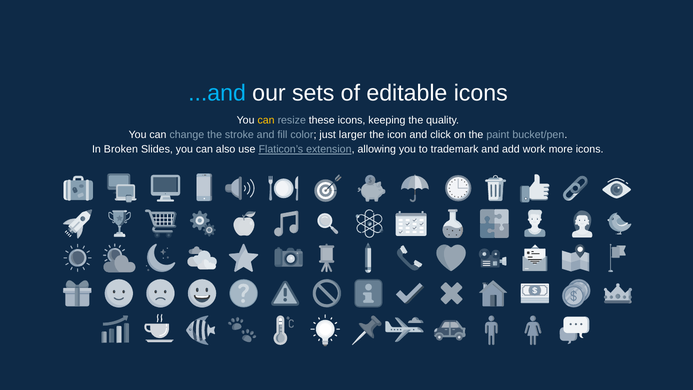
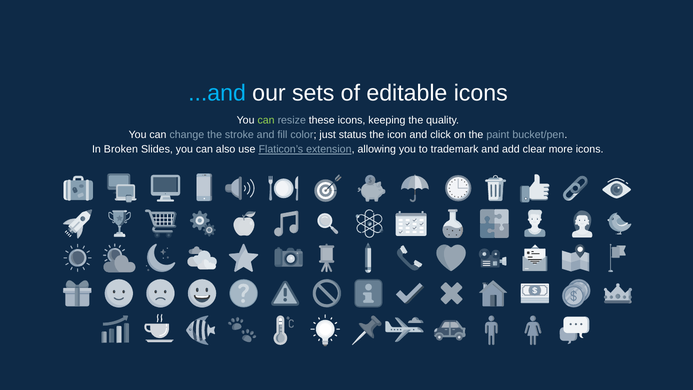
can colour: yellow -> light green (266, 120)
larger: larger -> status (353, 135)
work: work -> clear (534, 149)
